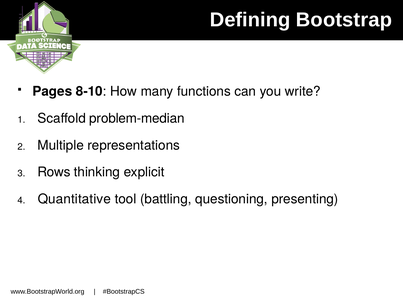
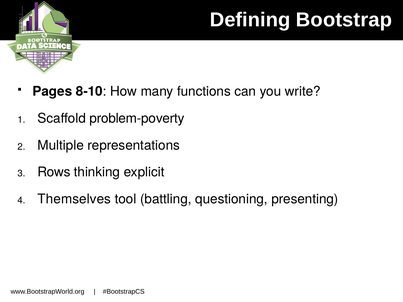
problem-median: problem-median -> problem-poverty (137, 118)
Quantitative: Quantitative -> Themselves (74, 199)
